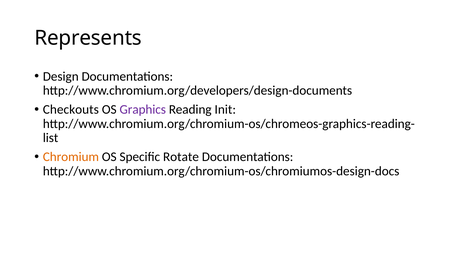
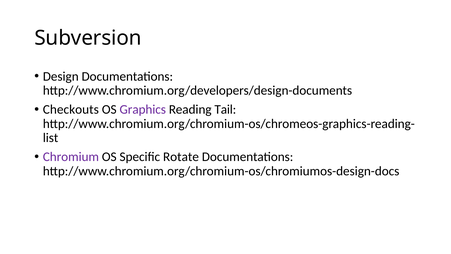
Represents: Represents -> Subversion (88, 38)
Init: Init -> Tail (225, 109)
Chromium colour: orange -> purple (71, 157)
